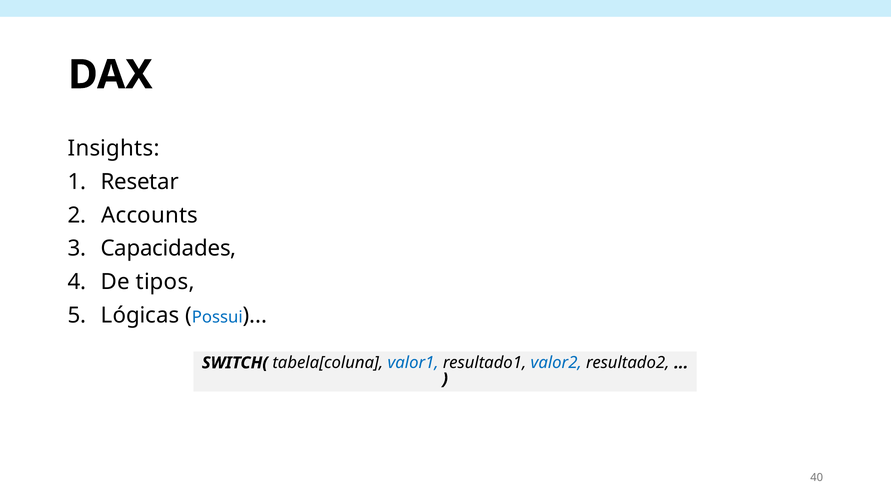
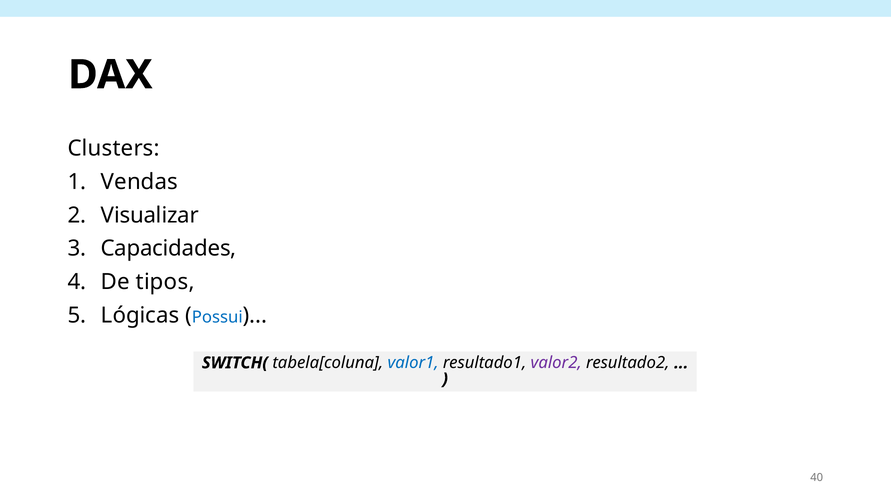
Insights: Insights -> Clusters (114, 149)
Resetar: Resetar -> Vendas (140, 182)
Accounts: Accounts -> Visualizar (150, 215)
valor2 colour: blue -> purple (556, 363)
